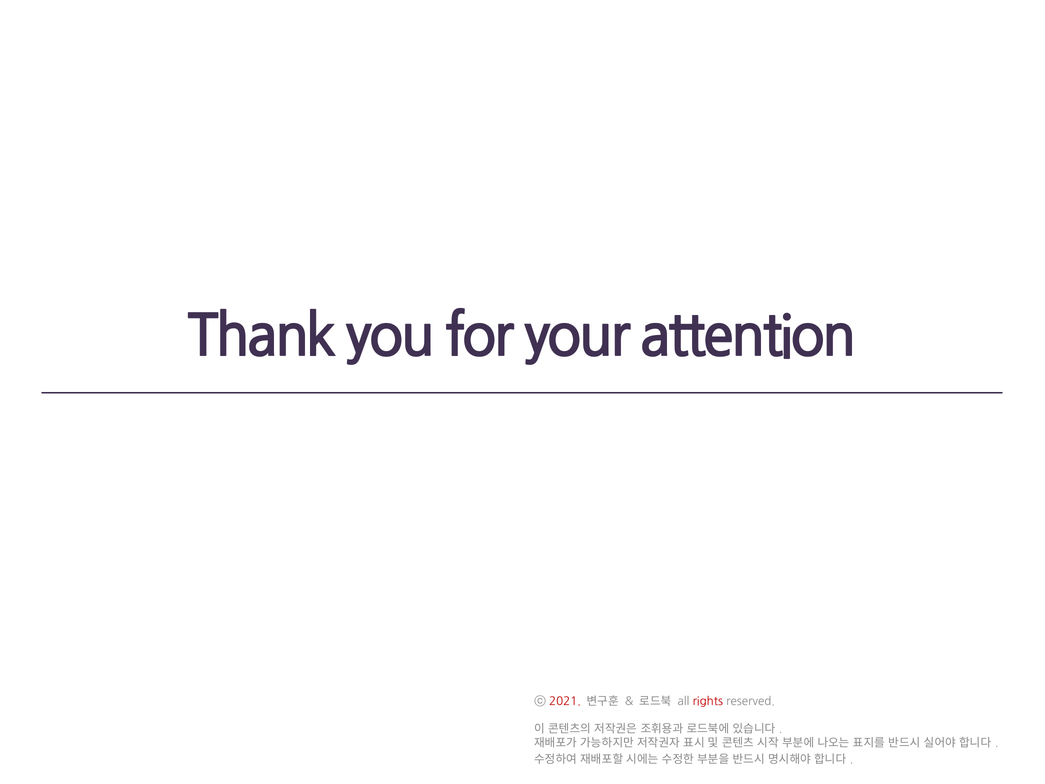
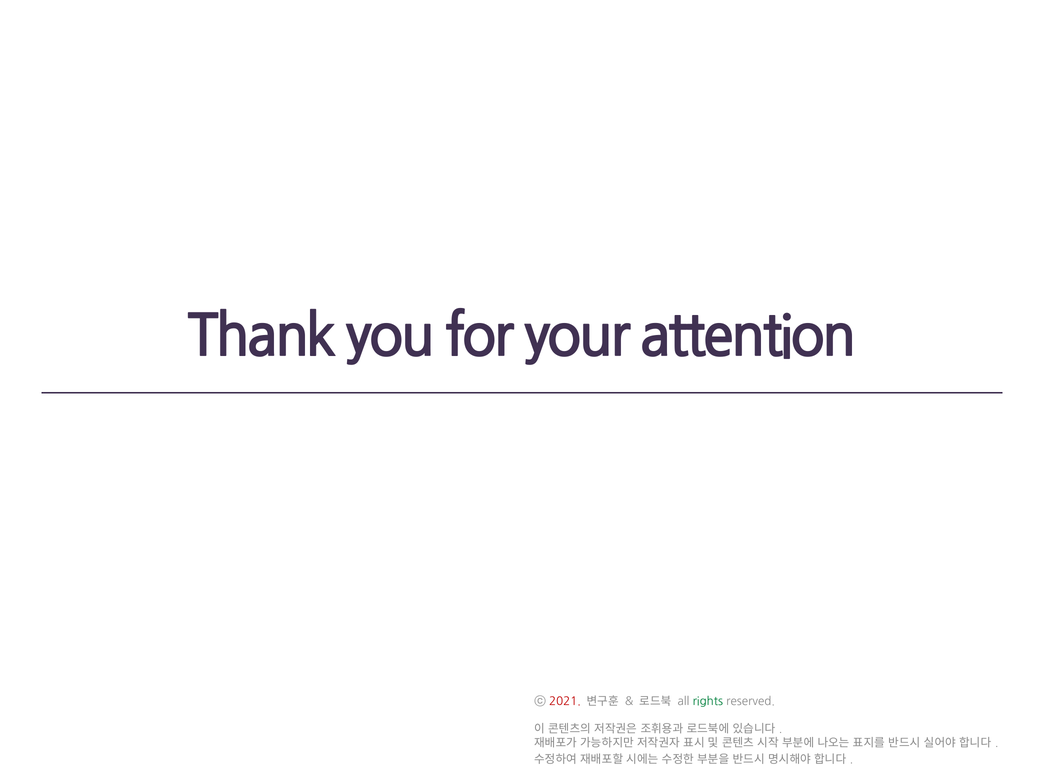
rights colour: red -> green (708, 701)
